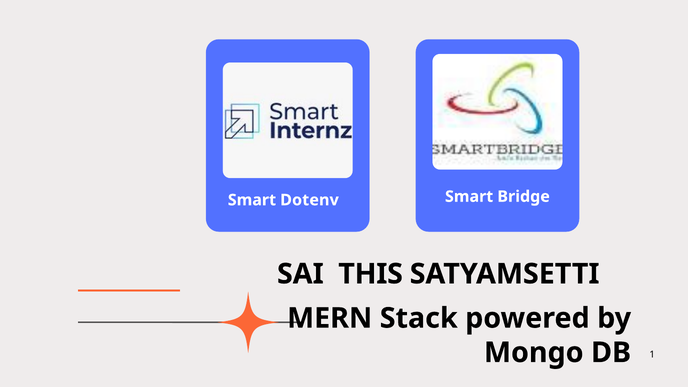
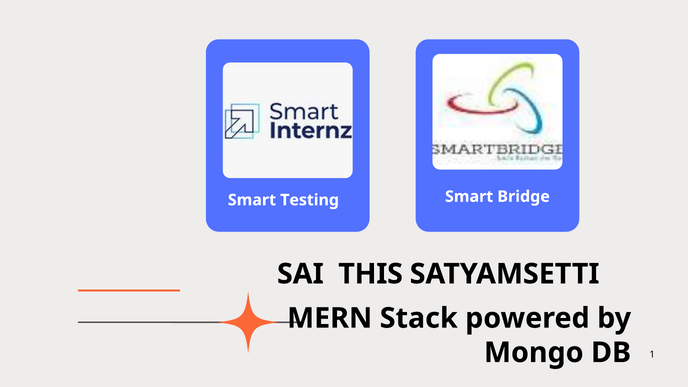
Dotenv: Dotenv -> Testing (310, 200)
